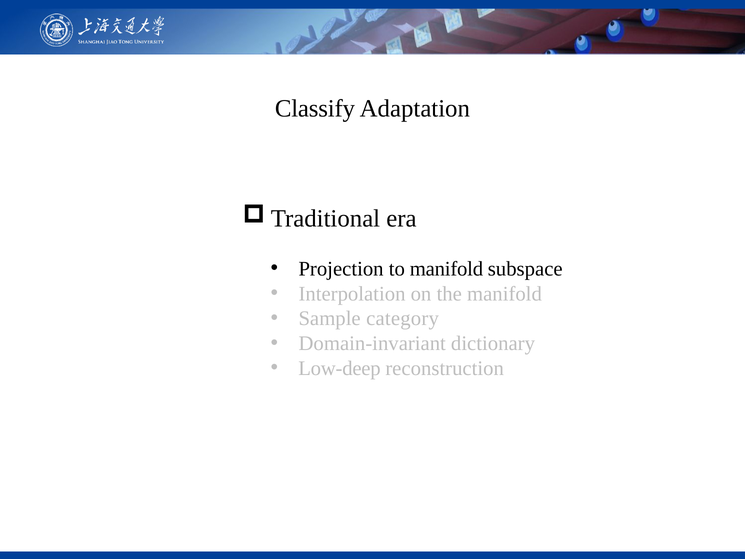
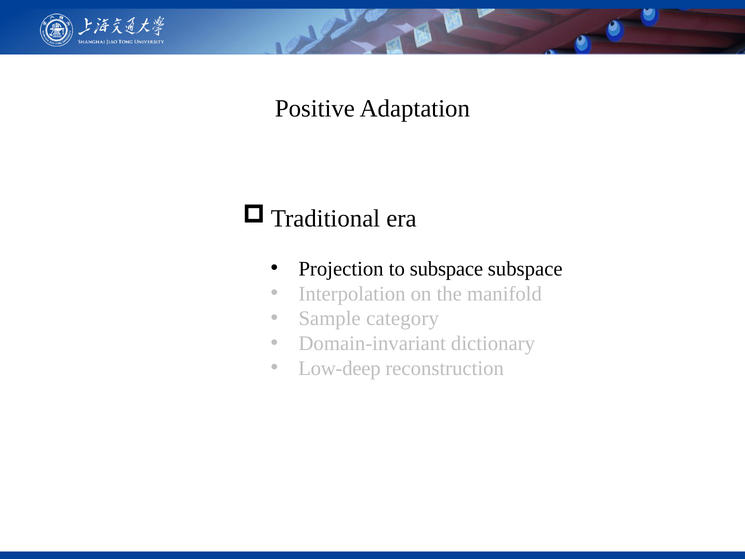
Classify: Classify -> Positive (315, 108)
to manifold: manifold -> subspace (446, 269)
